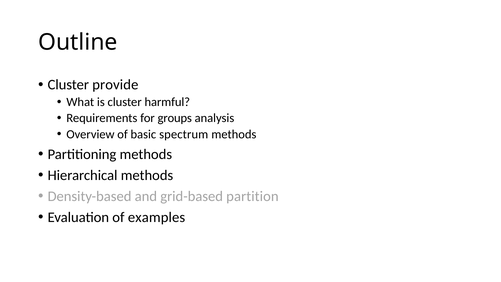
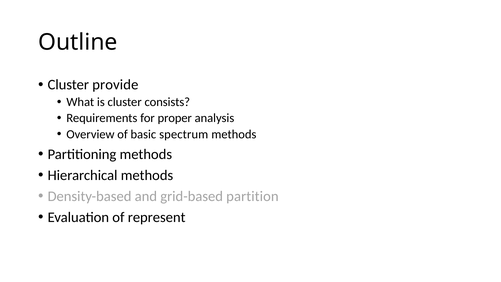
harmful: harmful -> consists (167, 102)
groups: groups -> proper (175, 118)
examples: examples -> represent (157, 217)
